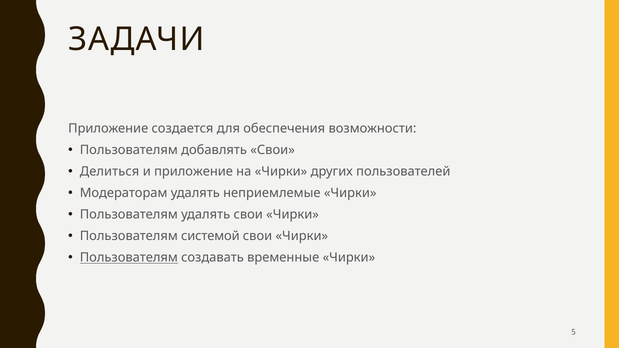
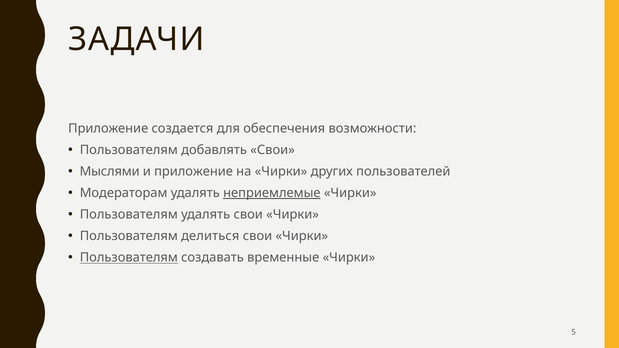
Делиться: Делиться -> Мыслями (110, 172)
неприемлемые underline: none -> present (272, 193)
системой: системой -> делиться (210, 236)
